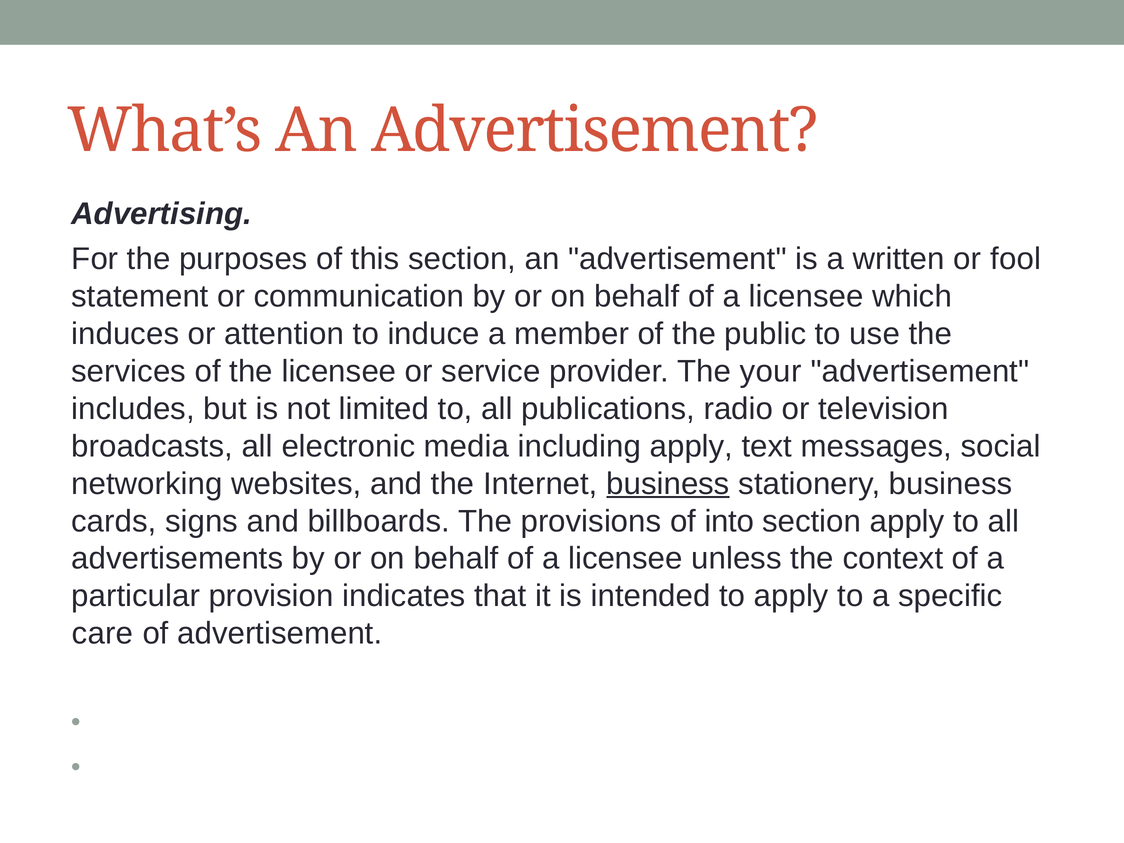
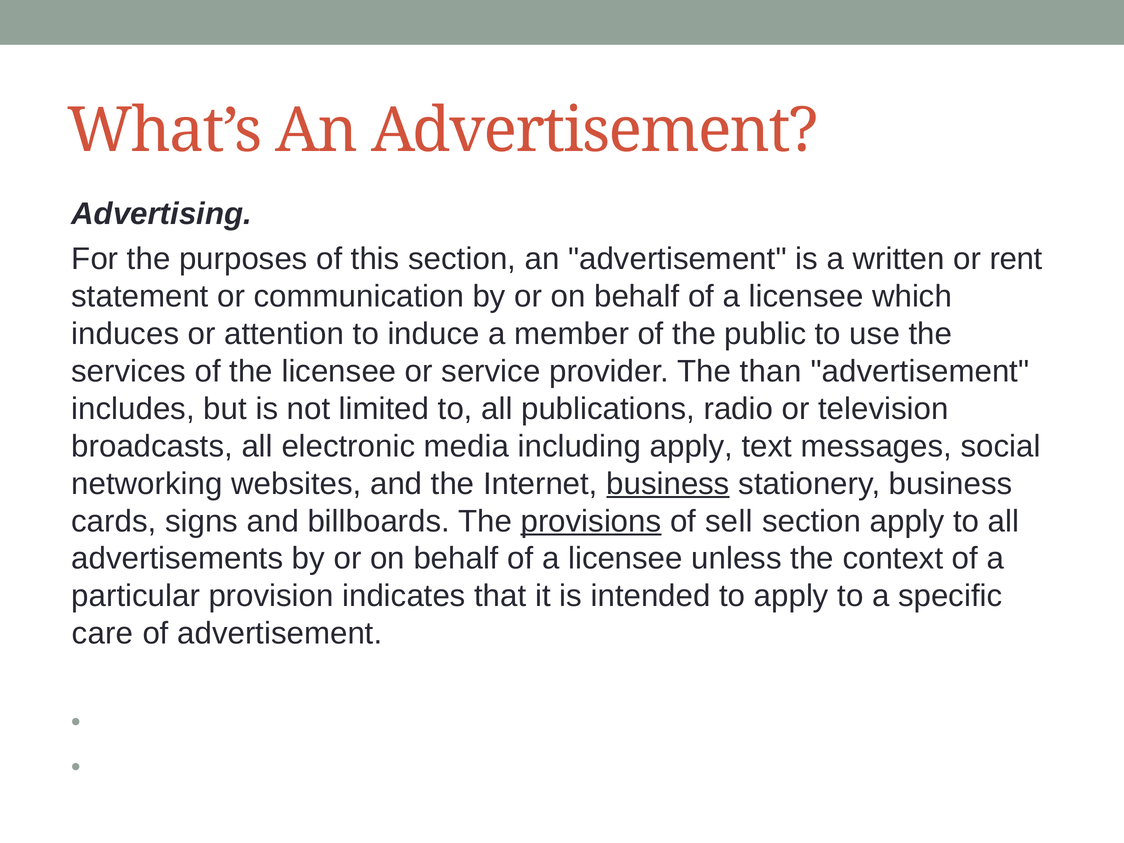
fool: fool -> rent (1016, 259)
your: your -> than (771, 371)
provisions underline: none -> present (591, 521)
into: into -> sell (729, 521)
